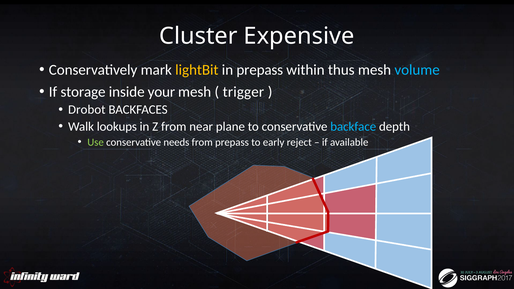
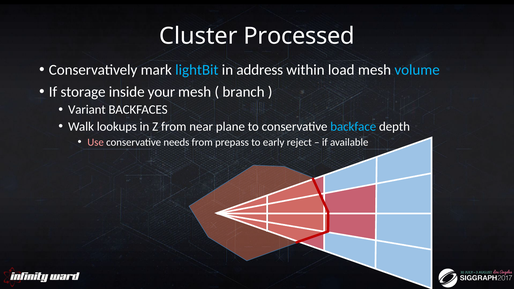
Expensive: Expensive -> Processed (299, 36)
lightBit colour: yellow -> light blue (197, 70)
in prepass: prepass -> address (260, 70)
thus: thus -> load (341, 70)
trigger: trigger -> branch (244, 92)
Drobot: Drobot -> Variant (87, 110)
Use colour: light green -> pink (96, 142)
